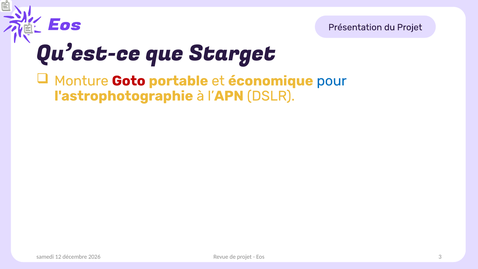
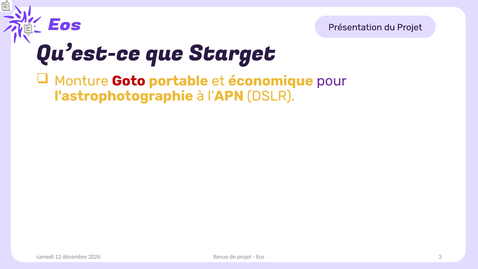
pour colour: blue -> purple (332, 81)
